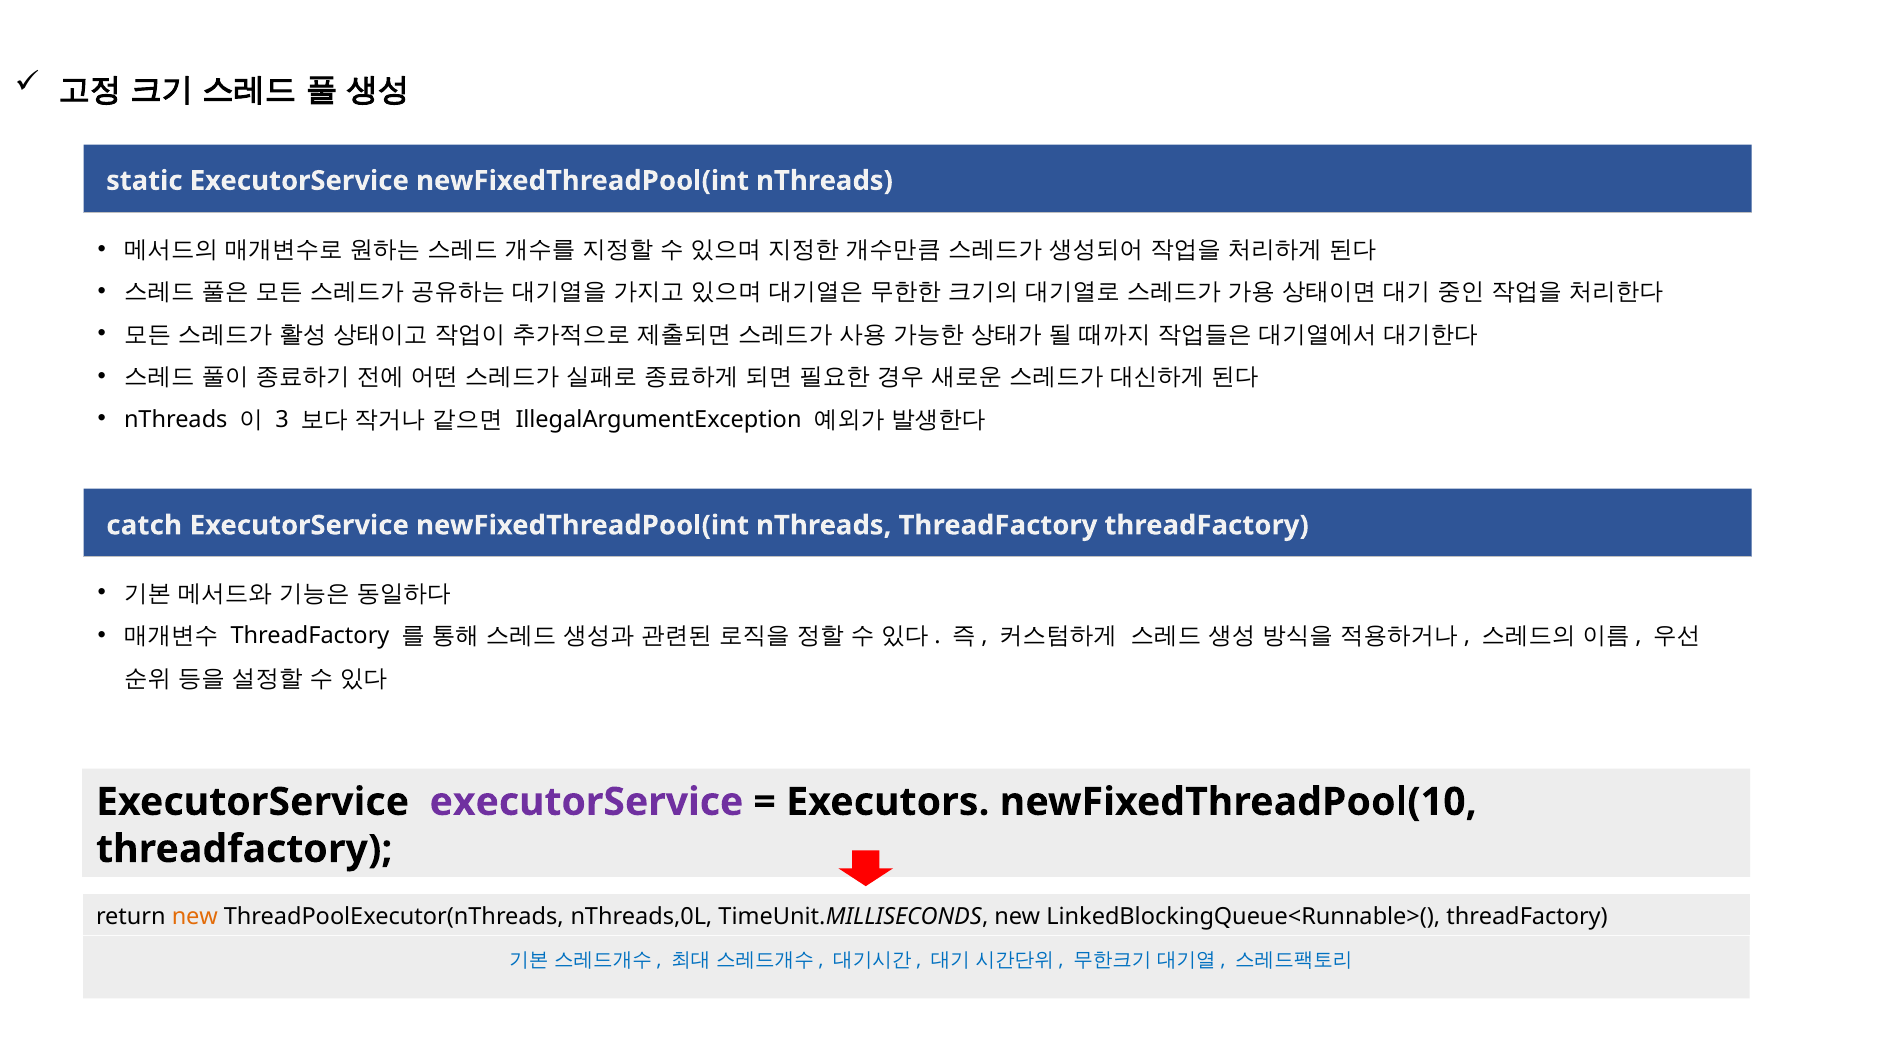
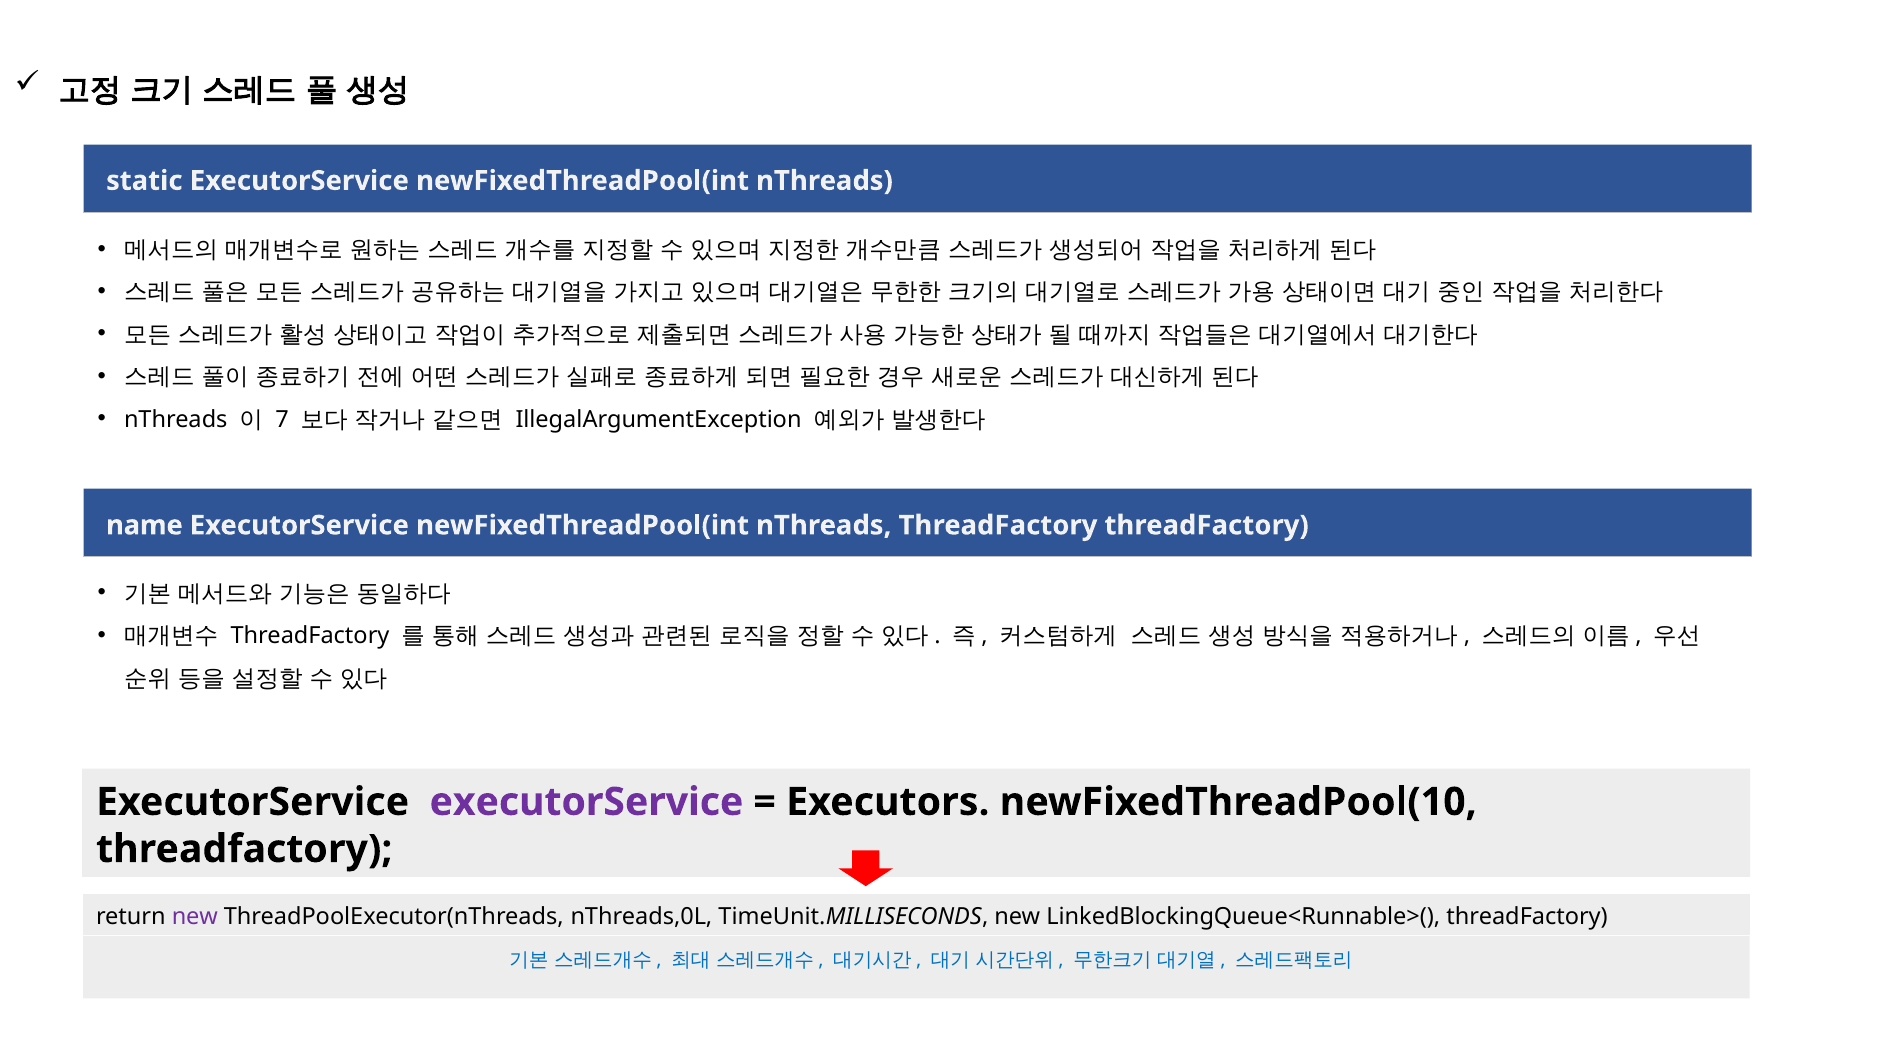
3: 3 -> 7 (282, 419)
catch: catch -> name (144, 525)
new colour: orange -> purple (195, 916)
